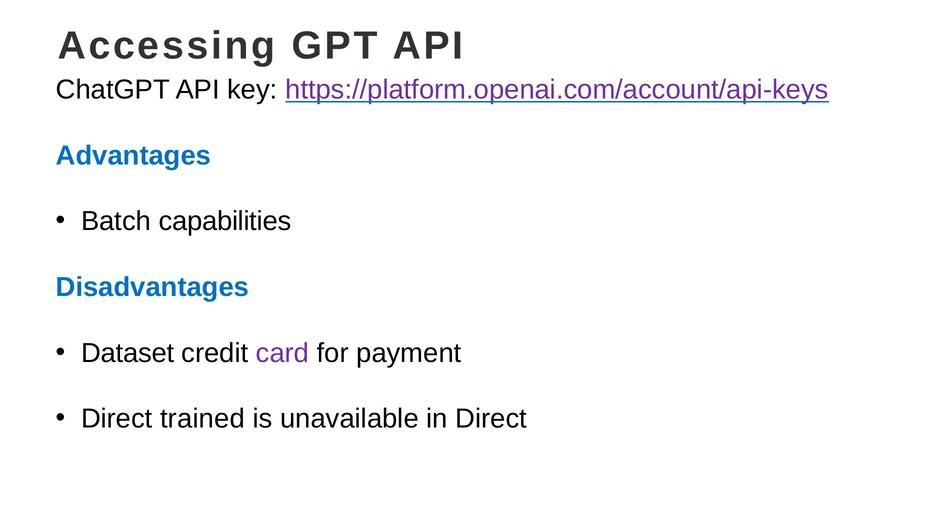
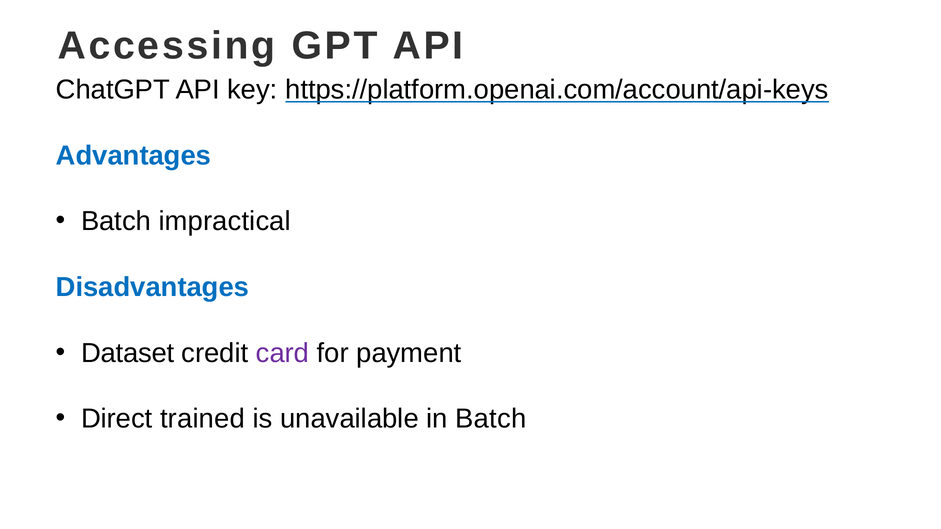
https://platform.openai.com/account/api-keys colour: purple -> black (557, 90)
capabilities: capabilities -> impractical (225, 221)
in Direct: Direct -> Batch (491, 419)
